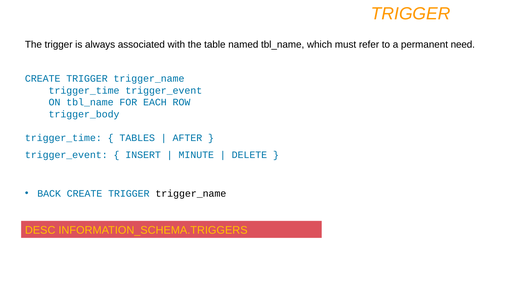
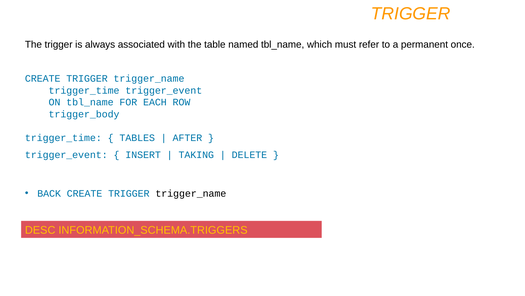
need: need -> once (463, 45)
MINUTE: MINUTE -> TAKING (196, 155)
